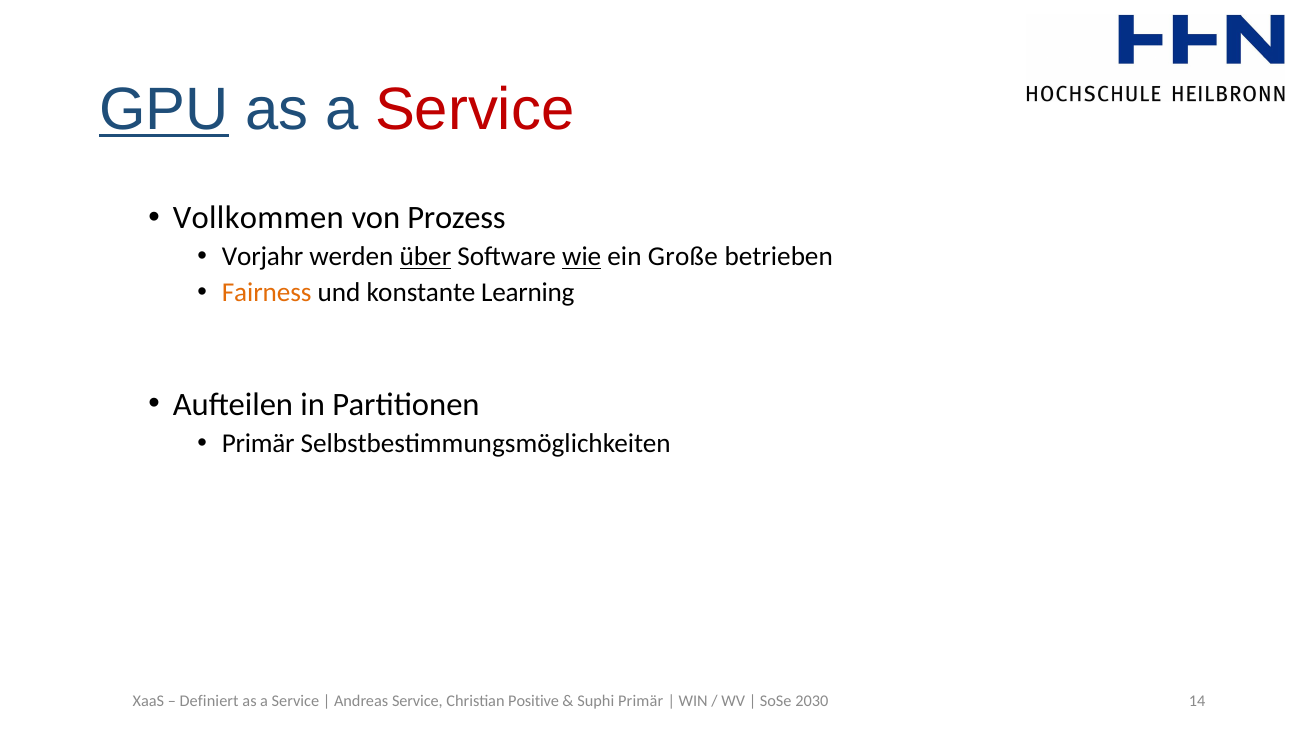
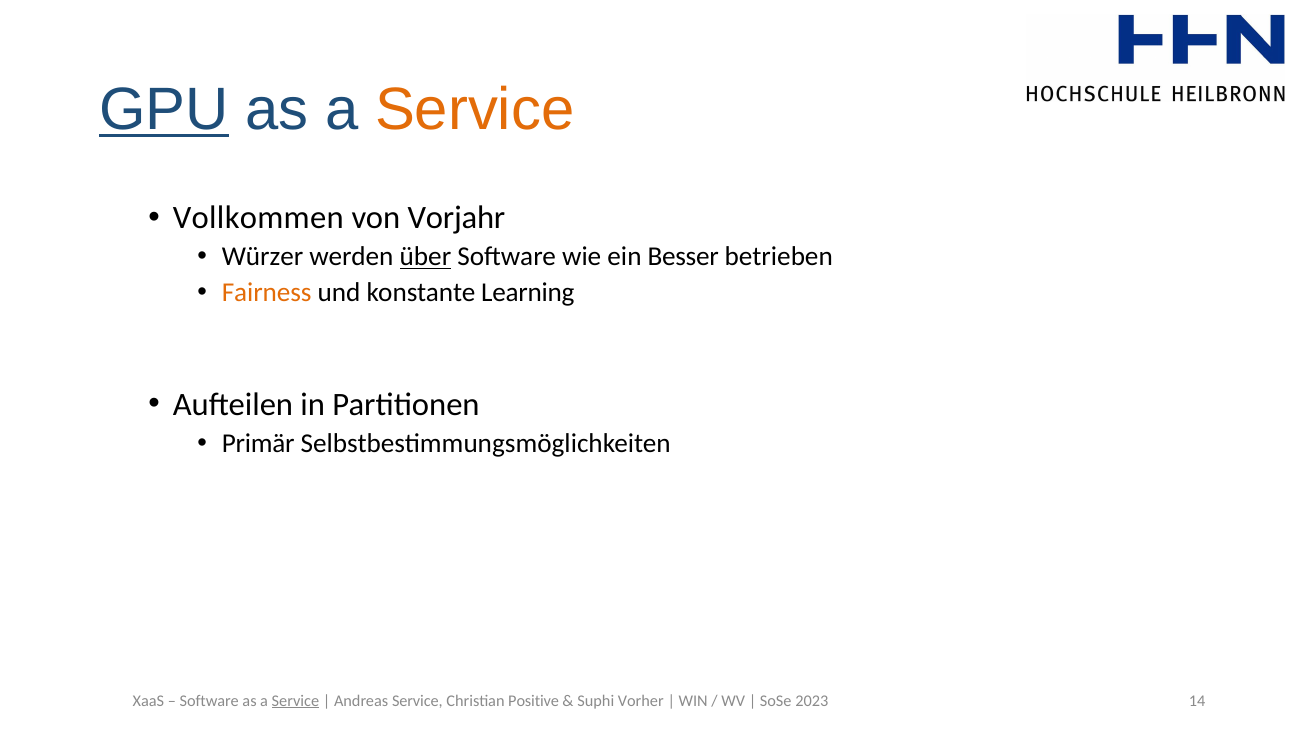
Service colour: red -> orange (475, 110)
Prozess: Prozess -> Vorjahr (456, 218)
Vorjahr: Vorjahr -> Würzer (263, 257)
wie underline: present -> none (582, 257)
Große: Große -> Besser (683, 257)
Definiert: Definiert -> Software (209, 701)
Service underline: none -> present (295, 701)
Suphi Primär: Primär -> Vorher (641, 701)
2030: 2030 -> 2023 (812, 701)
